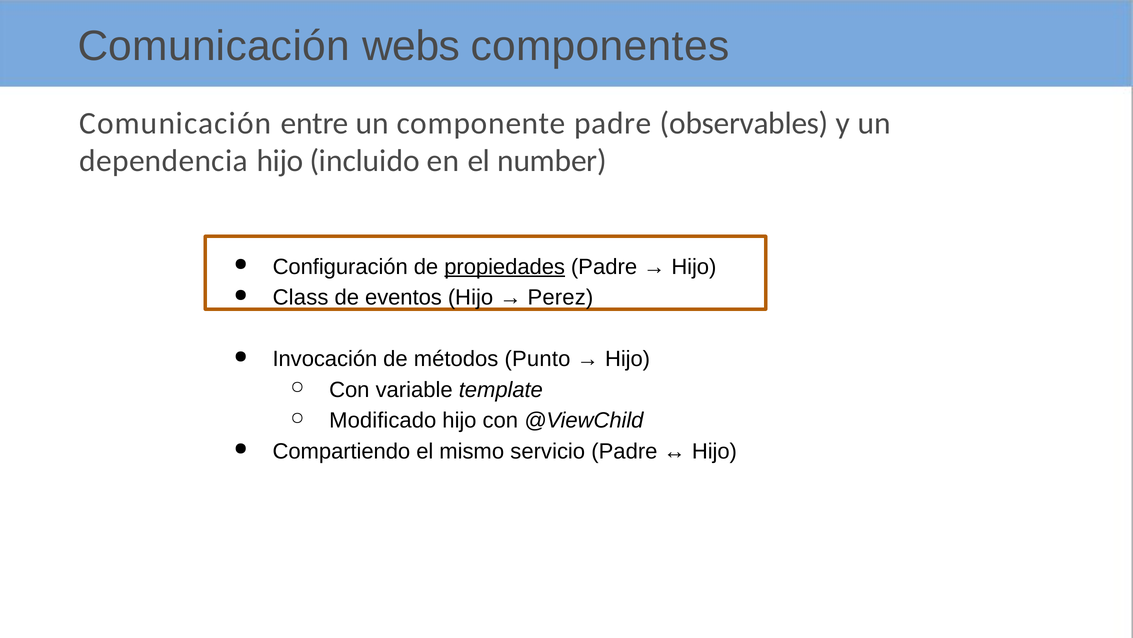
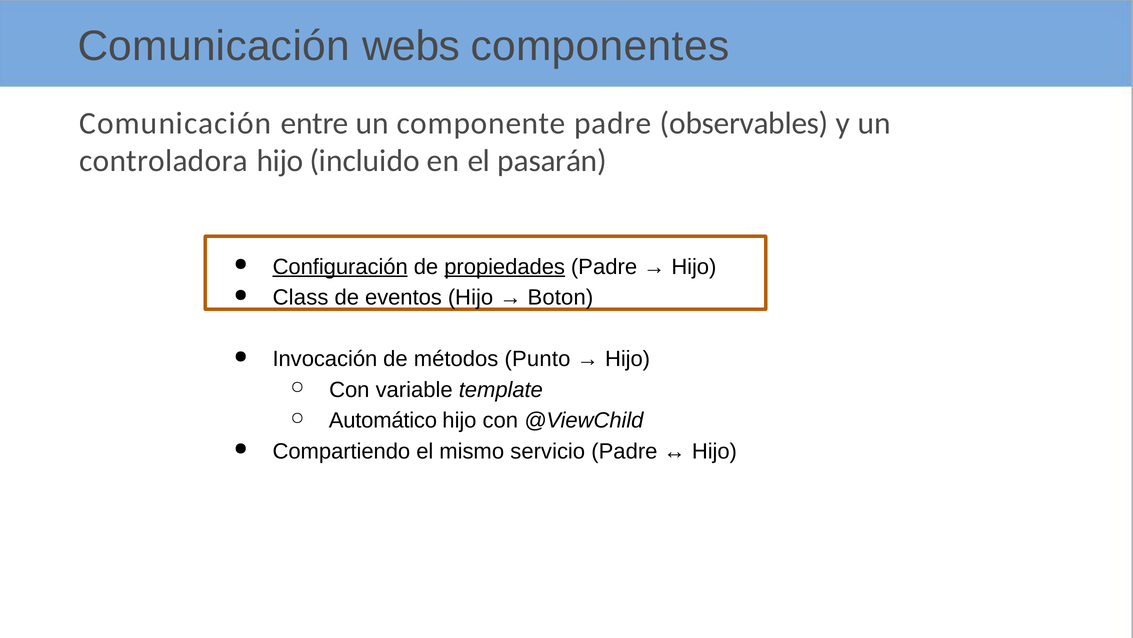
dependencia: dependencia -> controladora (164, 161)
number: number -> pasarán (552, 161)
Configuración underline: none -> present (340, 267)
Perez: Perez -> Boton (560, 297)
Modificado: Modificado -> Automático (383, 420)
